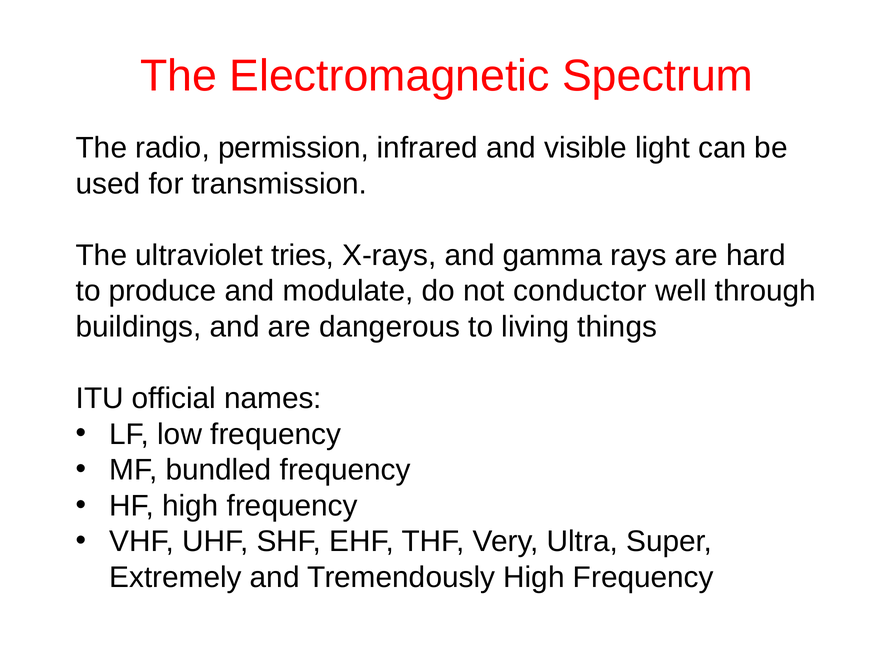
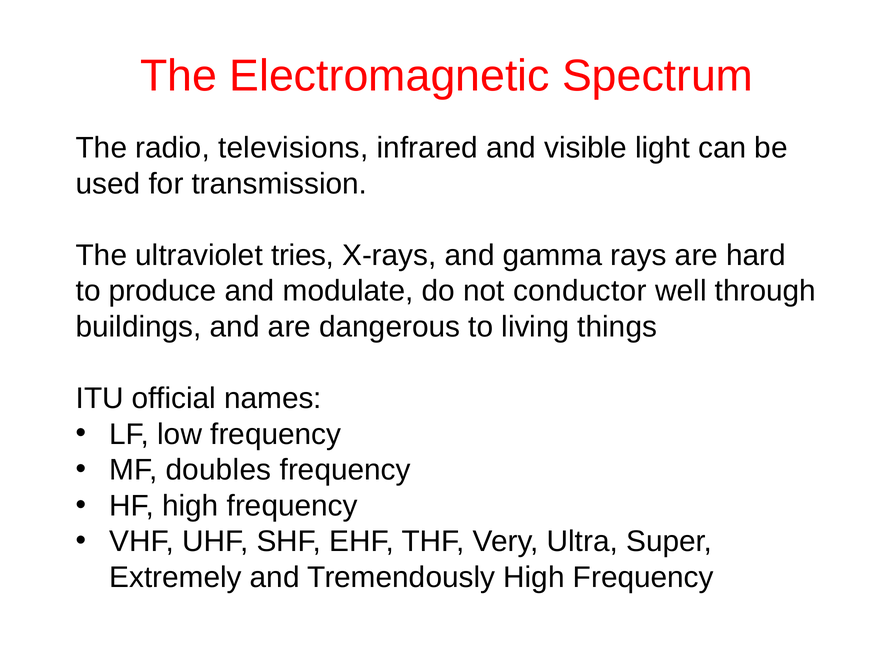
permission: permission -> televisions (293, 148)
bundled: bundled -> doubles (218, 470)
